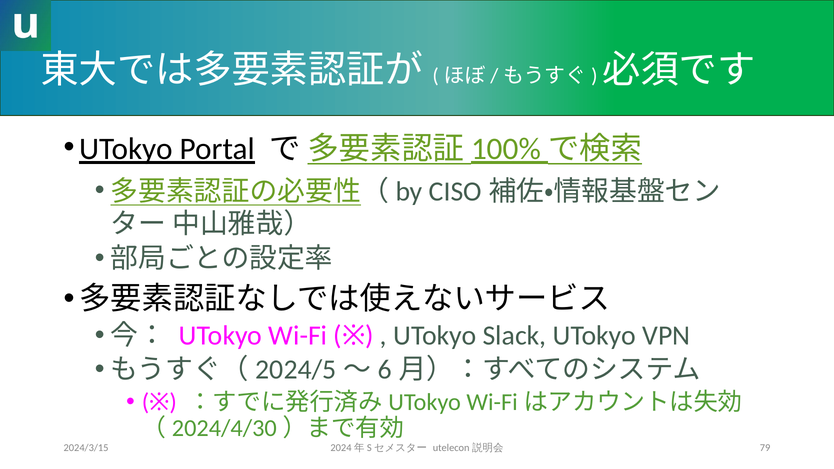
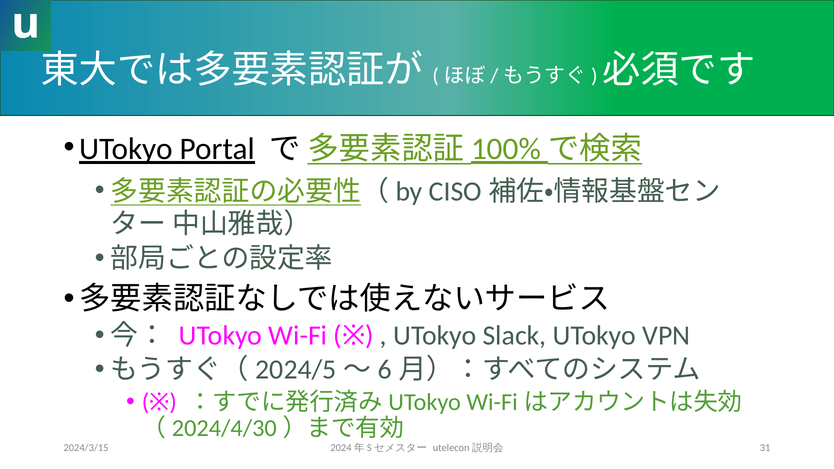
79: 79 -> 31 (765, 448)
